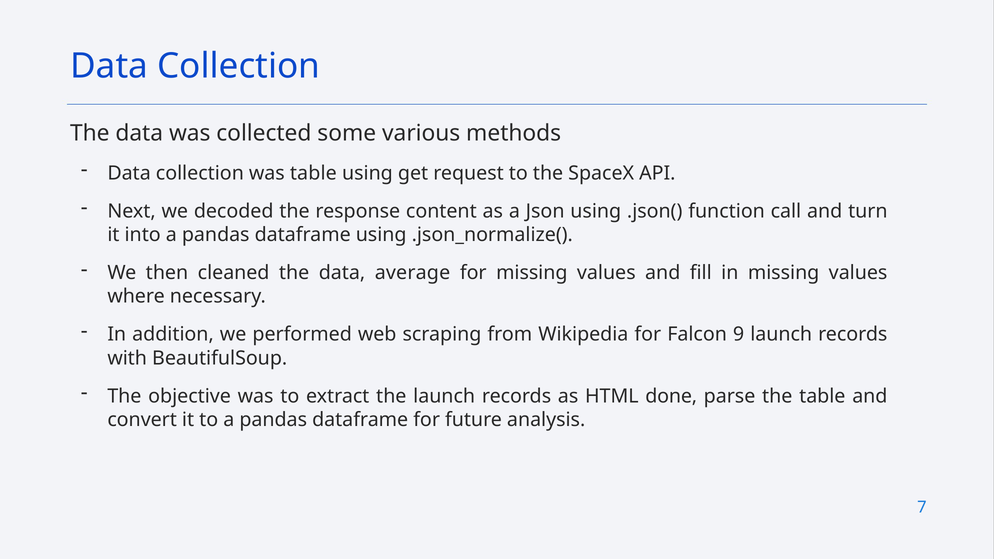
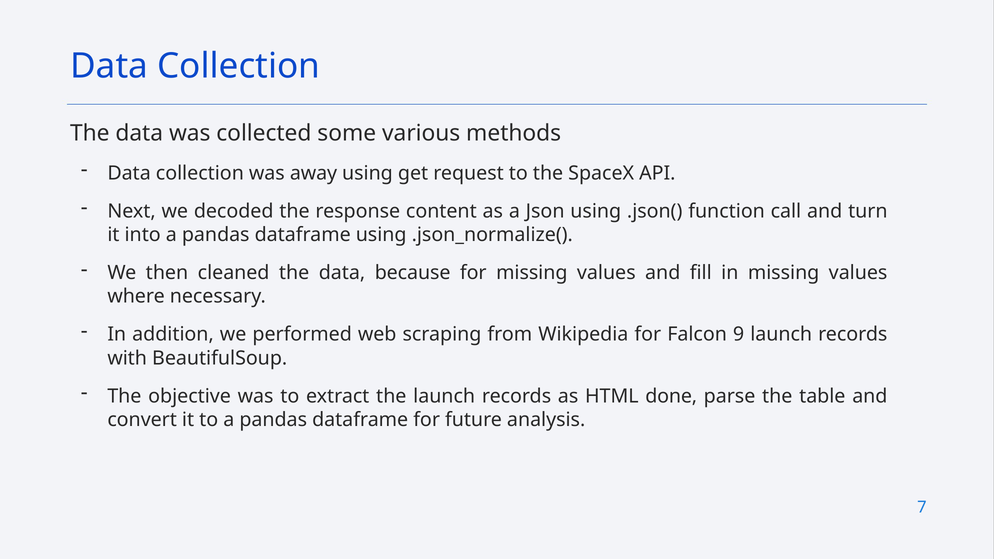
was table: table -> away (313, 173)
average: average -> because (413, 273)
